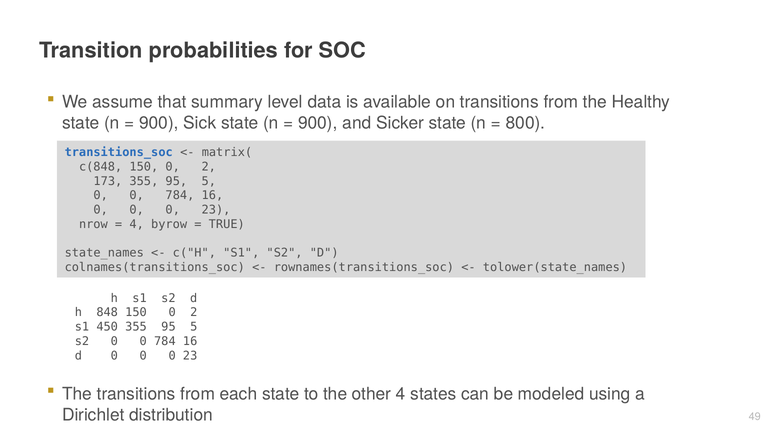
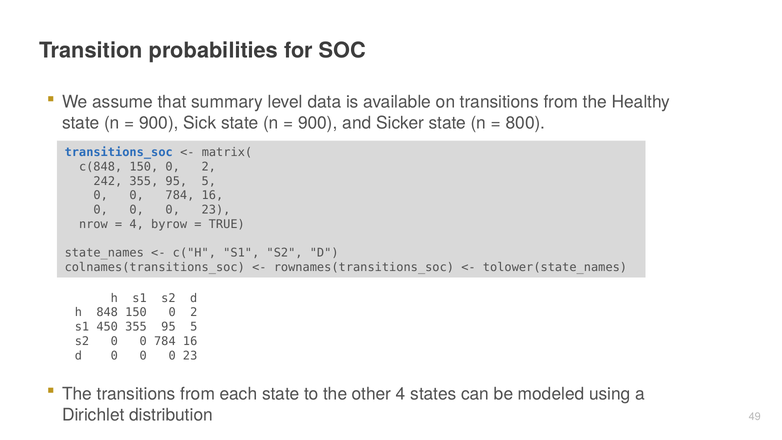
173: 173 -> 242 (108, 181)
